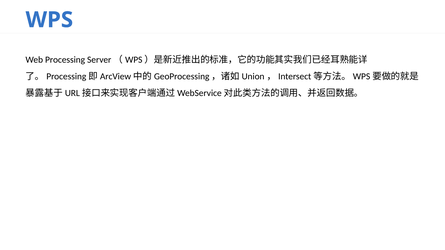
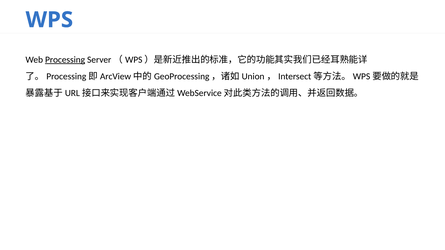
Processing underline: none -> present (65, 60)
